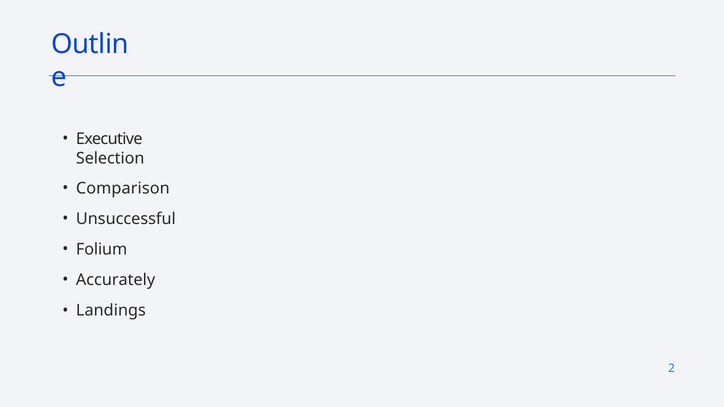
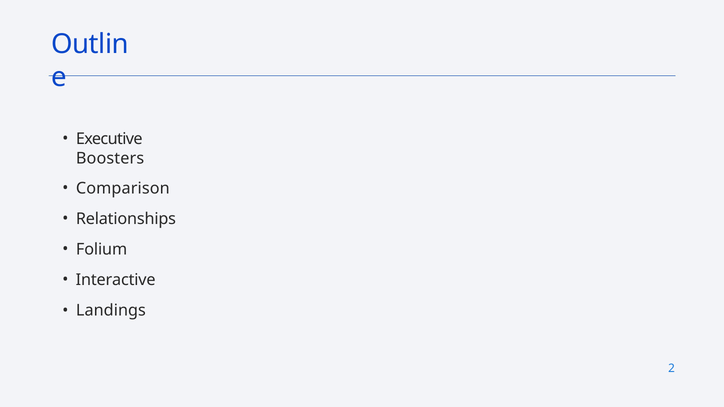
Selection: Selection -> Boosters (110, 158)
Unsuccessful: Unsuccessful -> Relationships (126, 219)
Accurately: Accurately -> Interactive (116, 280)
